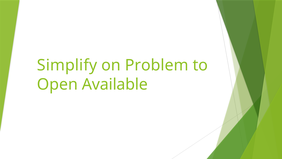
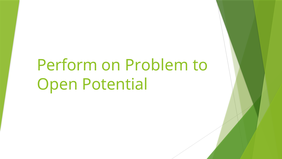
Simplify: Simplify -> Perform (67, 65)
Available: Available -> Potential (115, 84)
